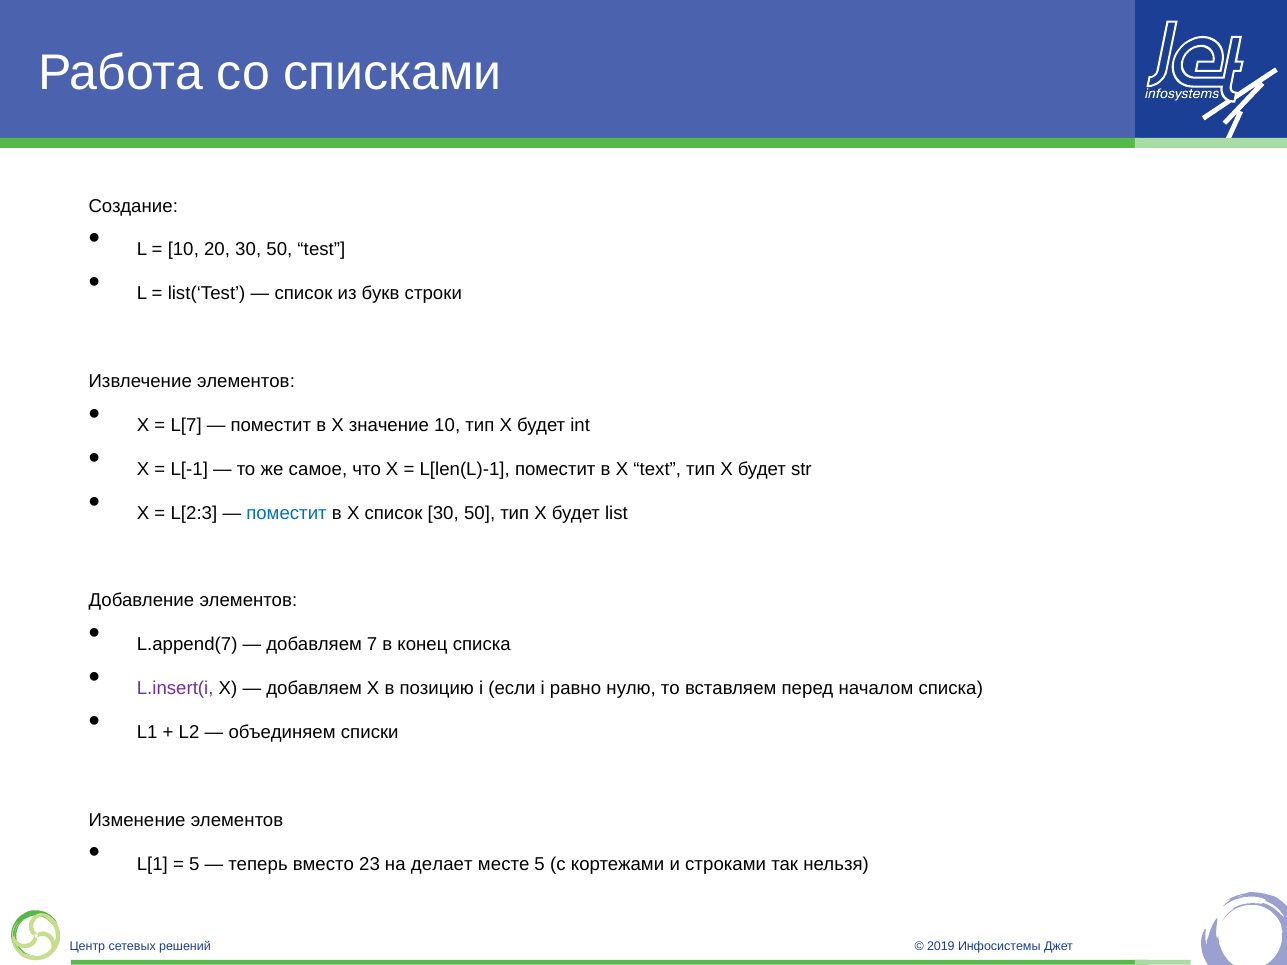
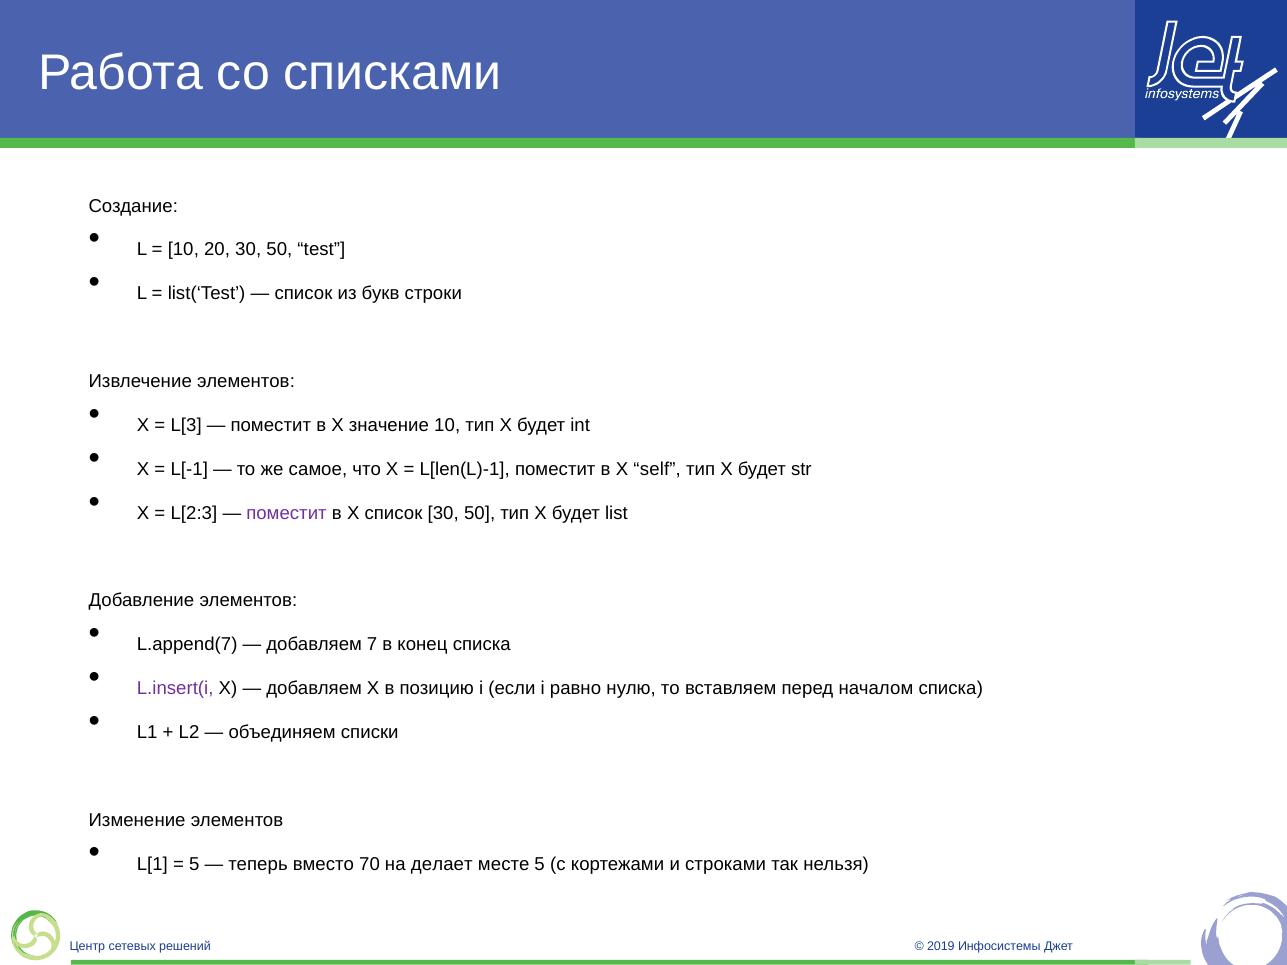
L[7: L[7 -> L[3 (186, 425)
text: text -> self (657, 469)
поместит colour: blue -> purple (286, 513)
23: 23 -> 70 (370, 864)
